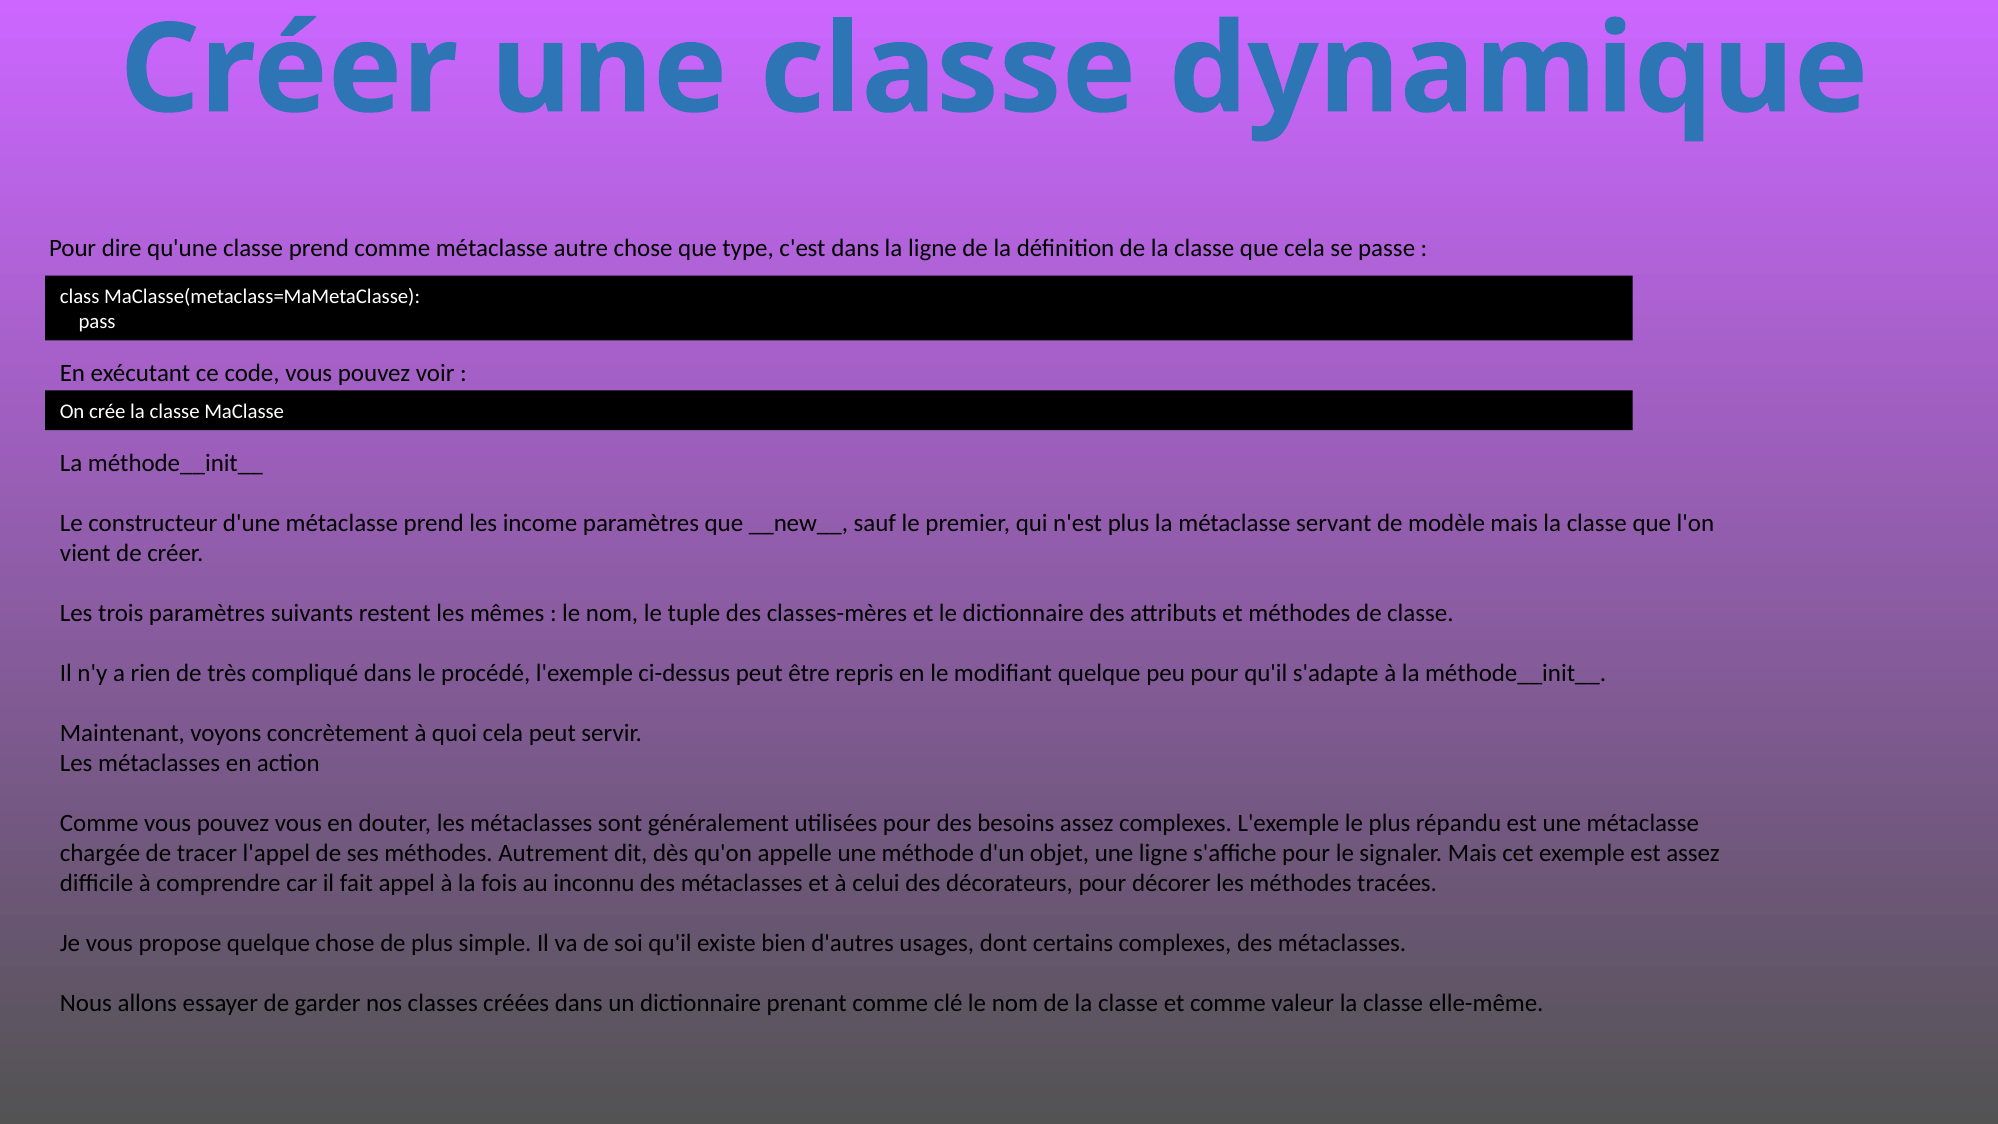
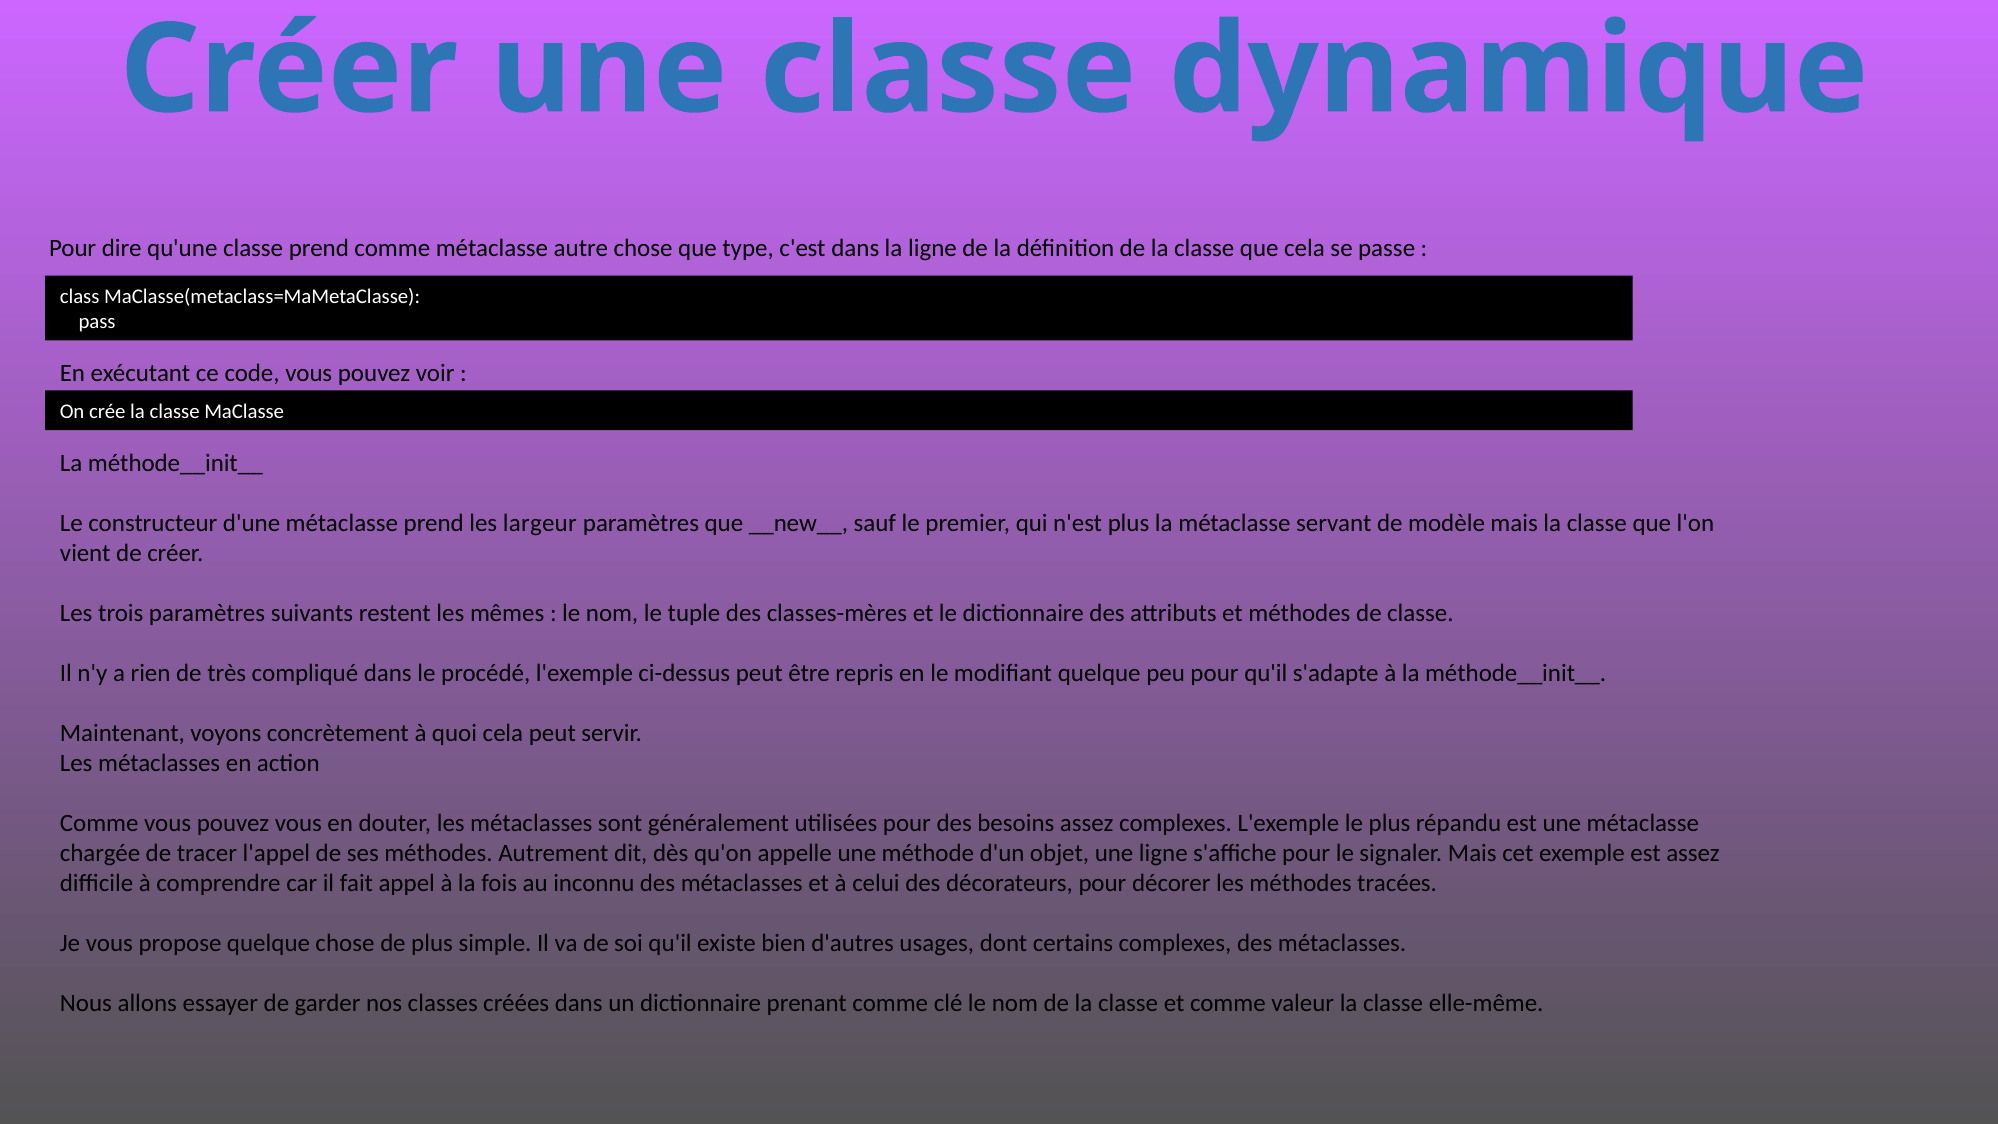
income: income -> largeur (540, 523)
